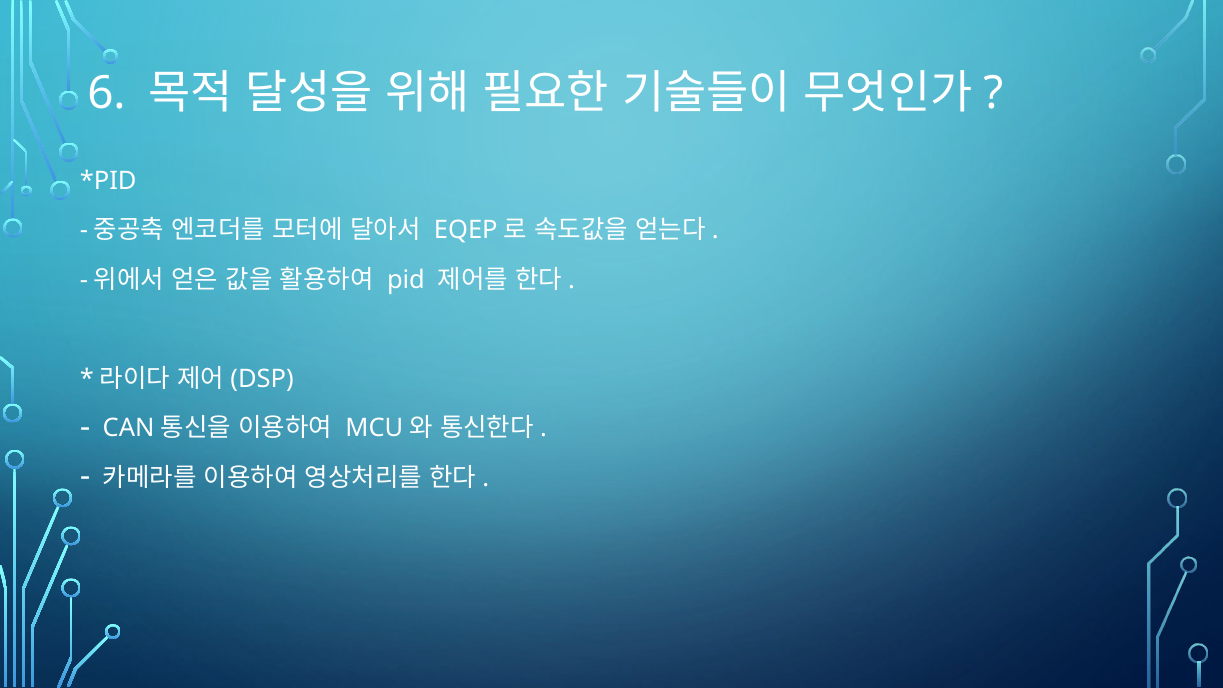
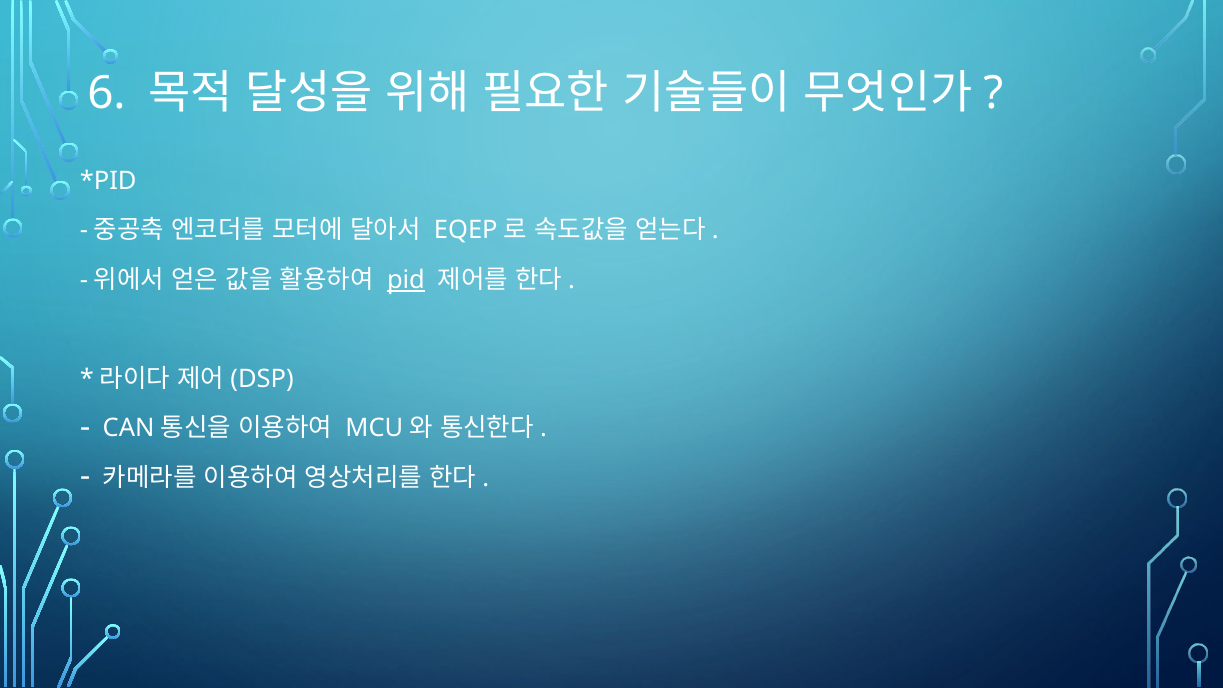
pid underline: none -> present (406, 280)
